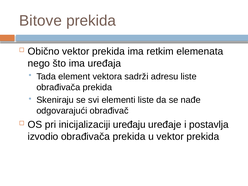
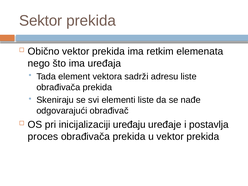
Bitove: Bitove -> Sektor (41, 21)
izvodio: izvodio -> proces (43, 137)
